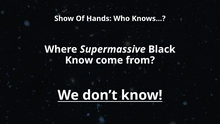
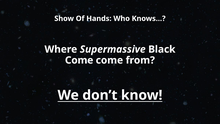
Know: Know -> Come (79, 60)
